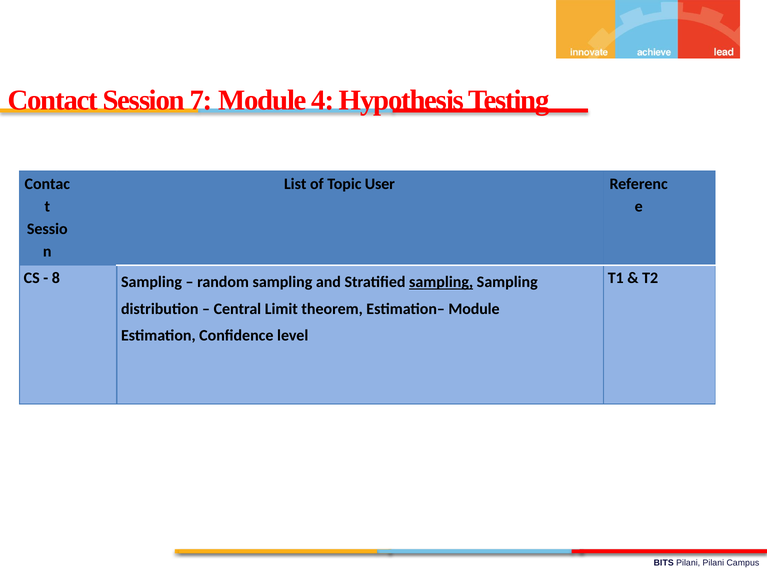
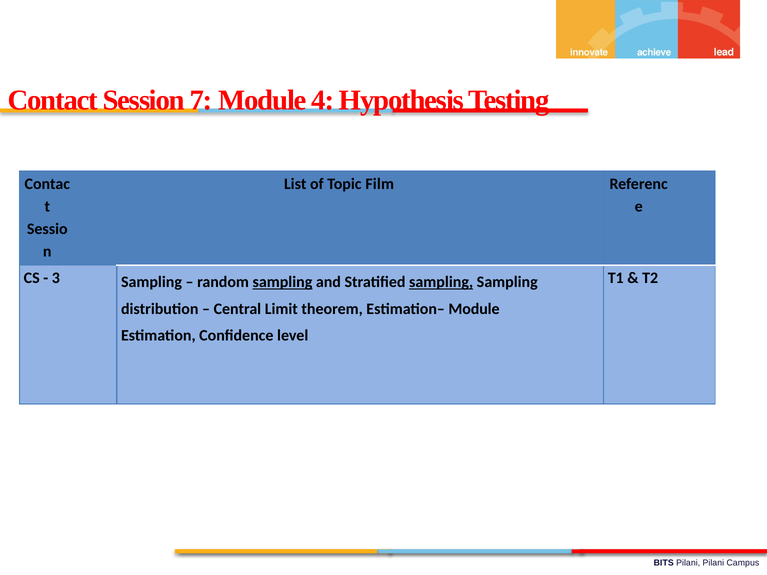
User: User -> Film (380, 184)
8: 8 -> 3 (56, 278)
sampling underline: none -> present (282, 282)
